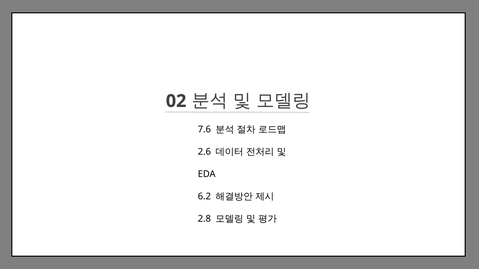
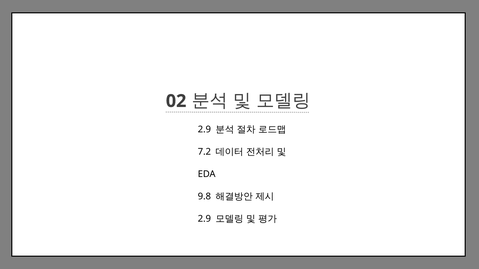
7.6: 7.6 -> 2.9 (204, 130)
2.6: 2.6 -> 7.2 (204, 152)
6.2: 6.2 -> 9.8 (204, 197)
2.8: 2.8 -> 2.9 (204, 219)
